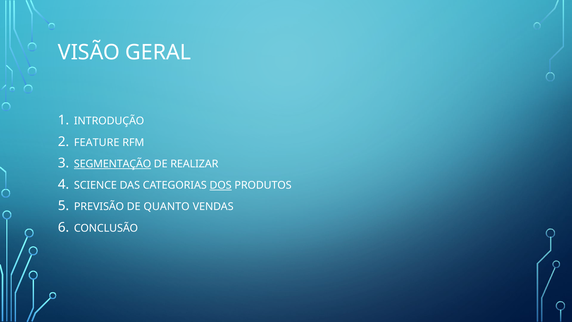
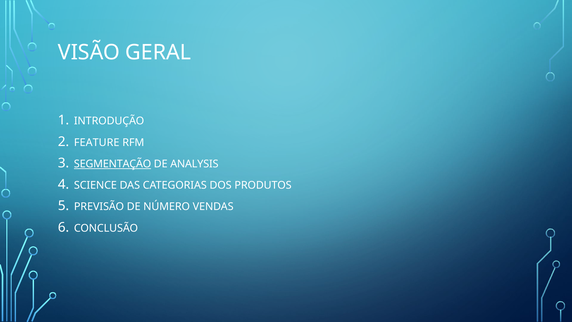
REALIZAR: REALIZAR -> ANALYSIS (194, 164)
DOS underline: present -> none (221, 185)
QUANTO: QUANTO -> NÚMERO (167, 207)
